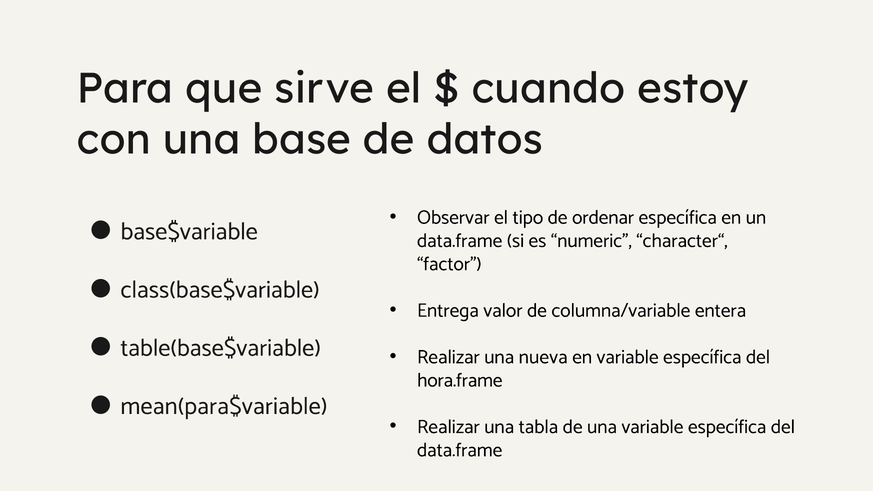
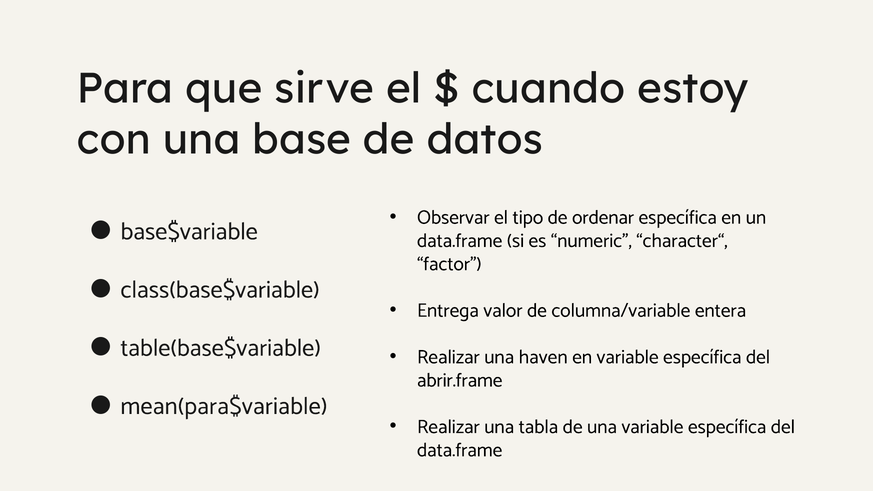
nueva: nueva -> haven (543, 357)
hora.frame: hora.frame -> abrir.frame (460, 380)
